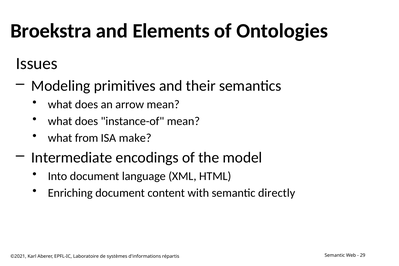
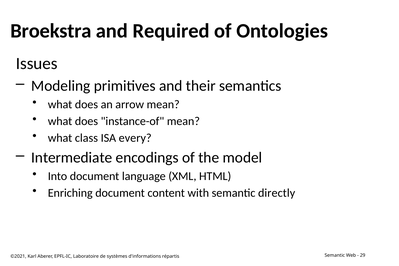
Elements: Elements -> Required (171, 31)
from: from -> class (86, 138)
make: make -> every (135, 138)
